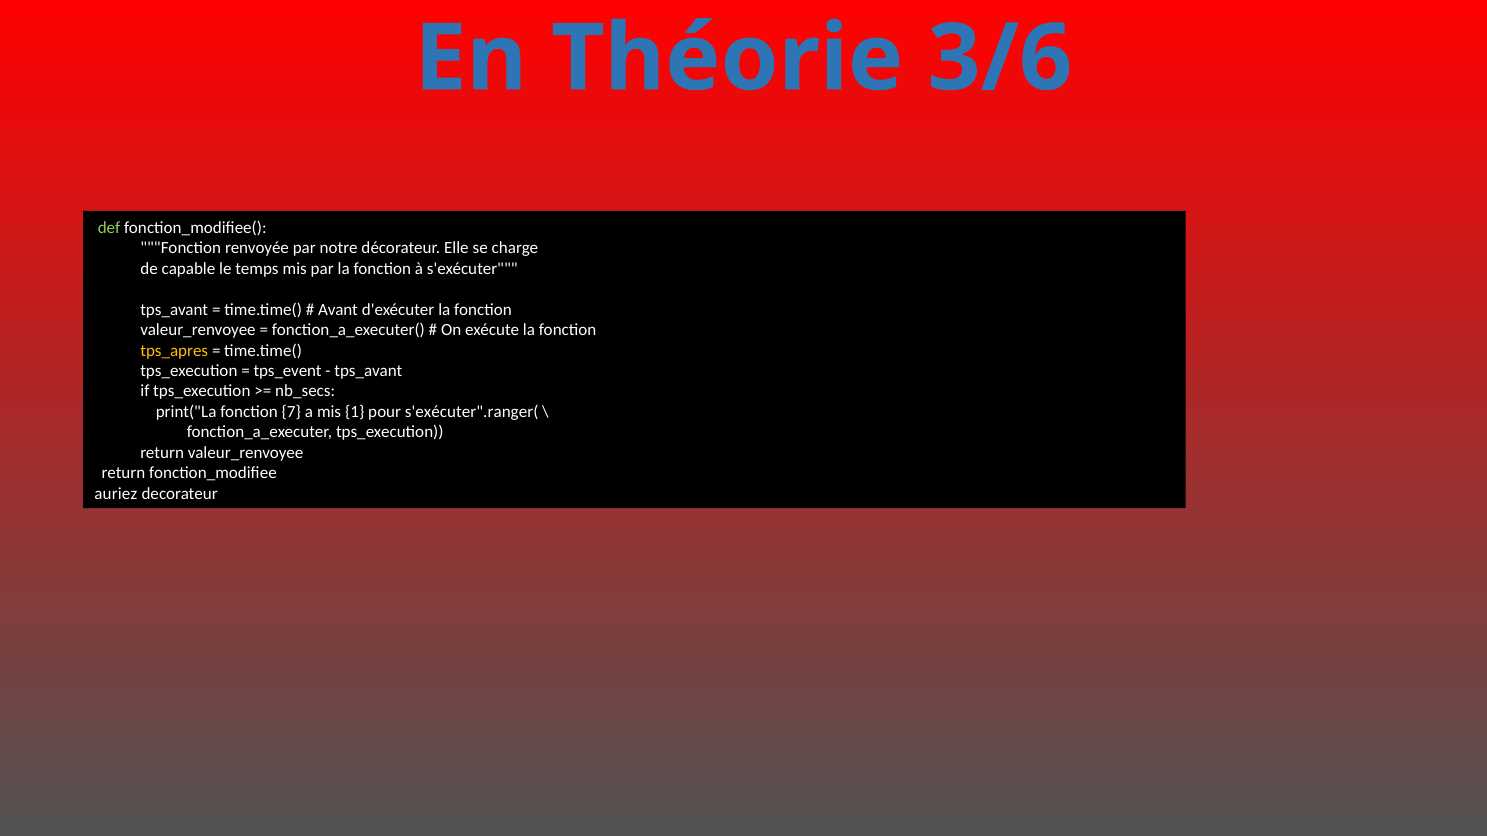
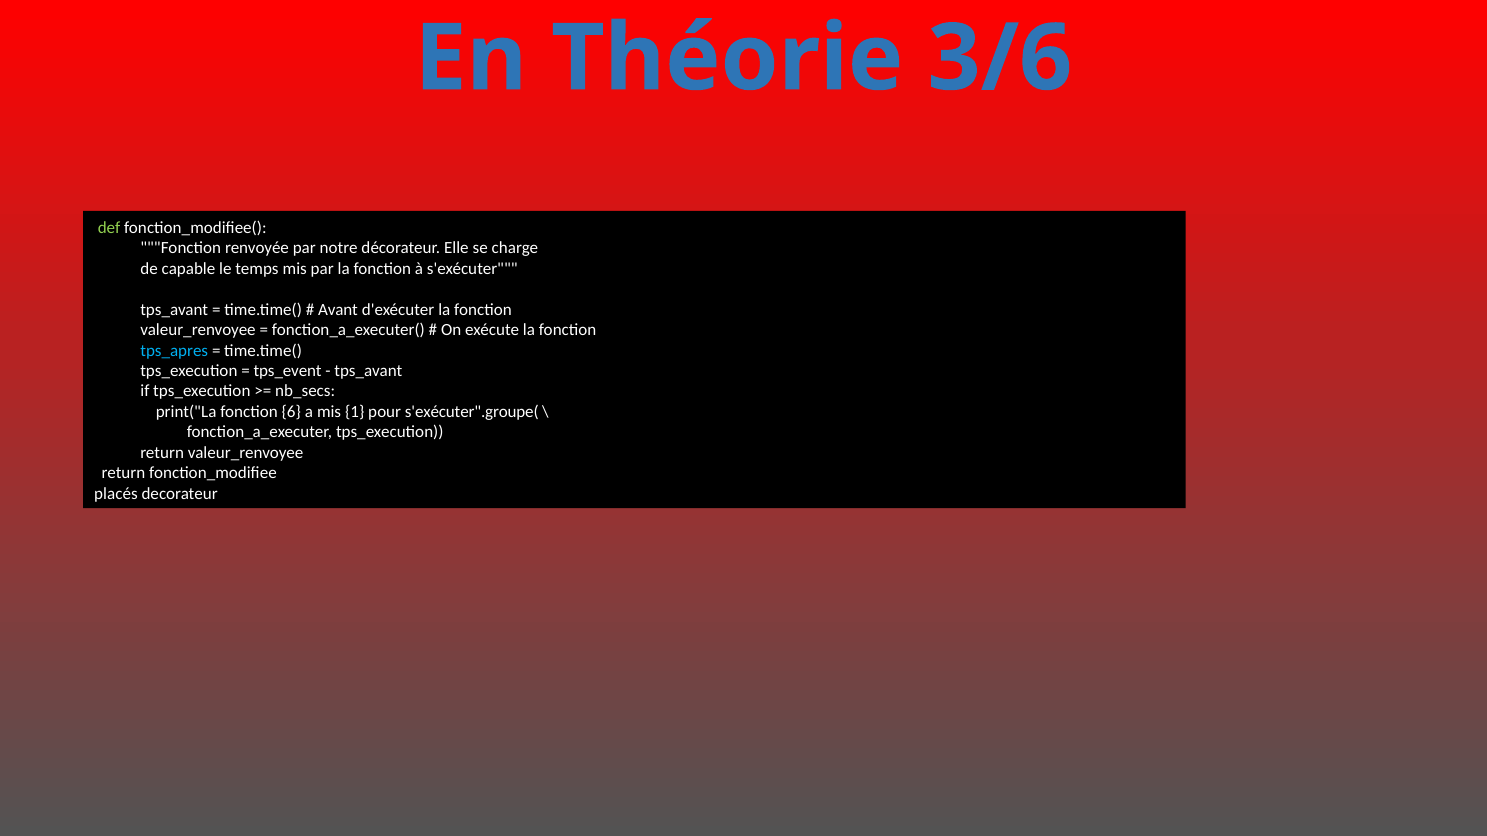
tps_apres colour: yellow -> light blue (174, 351)
7: 7 -> 6 (291, 412)
s'exécuter".ranger(: s'exécuter".ranger( -> s'exécuter".groupe( (472, 412)
auriez: auriez -> placés (116, 494)
